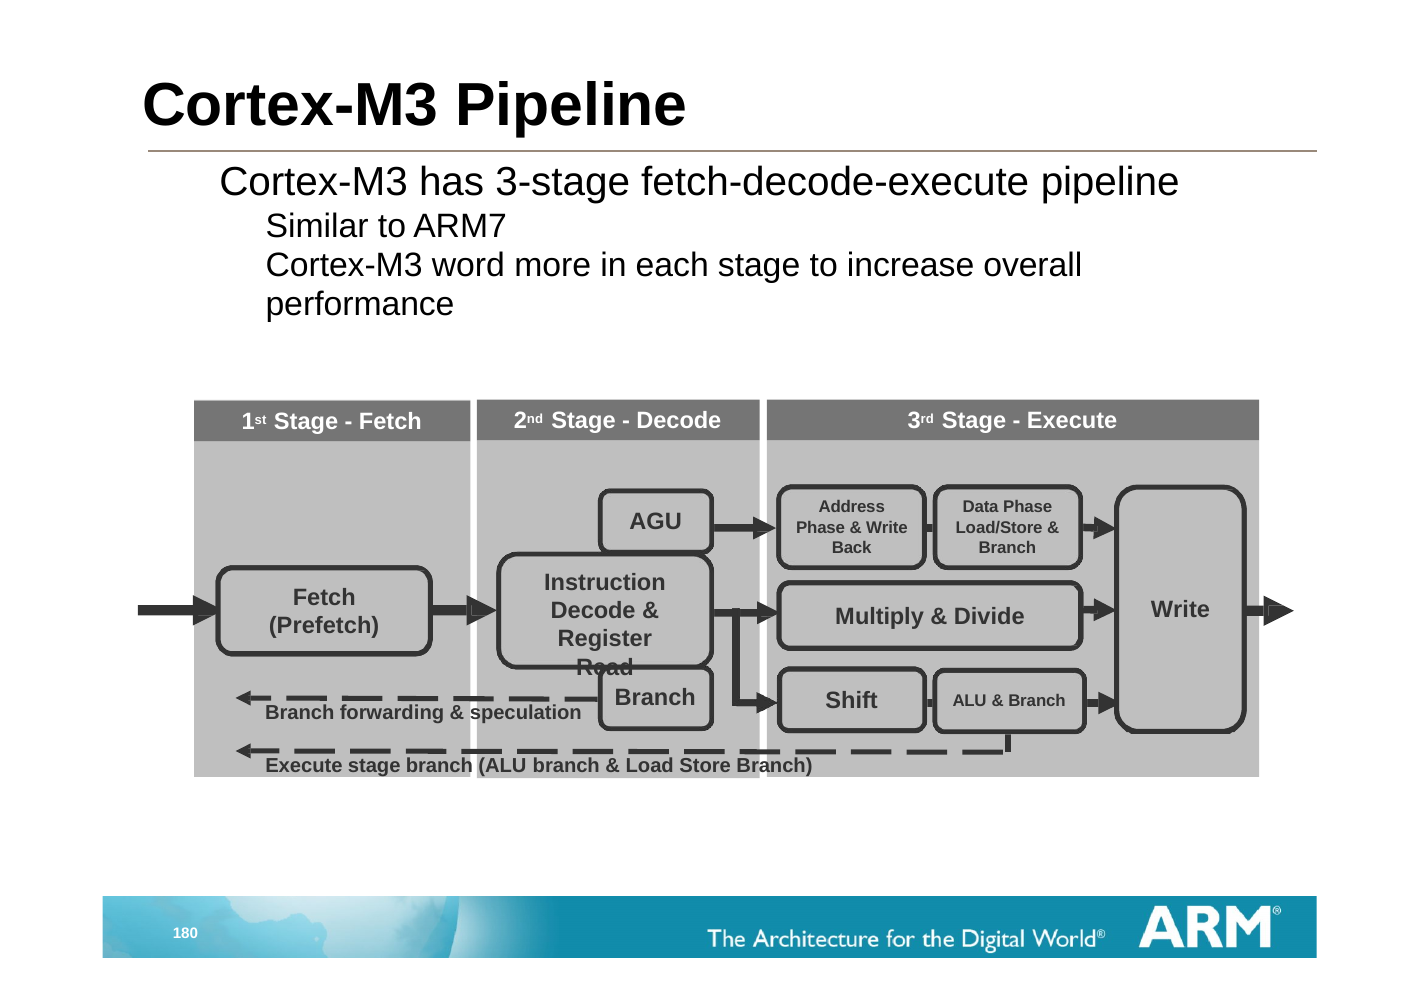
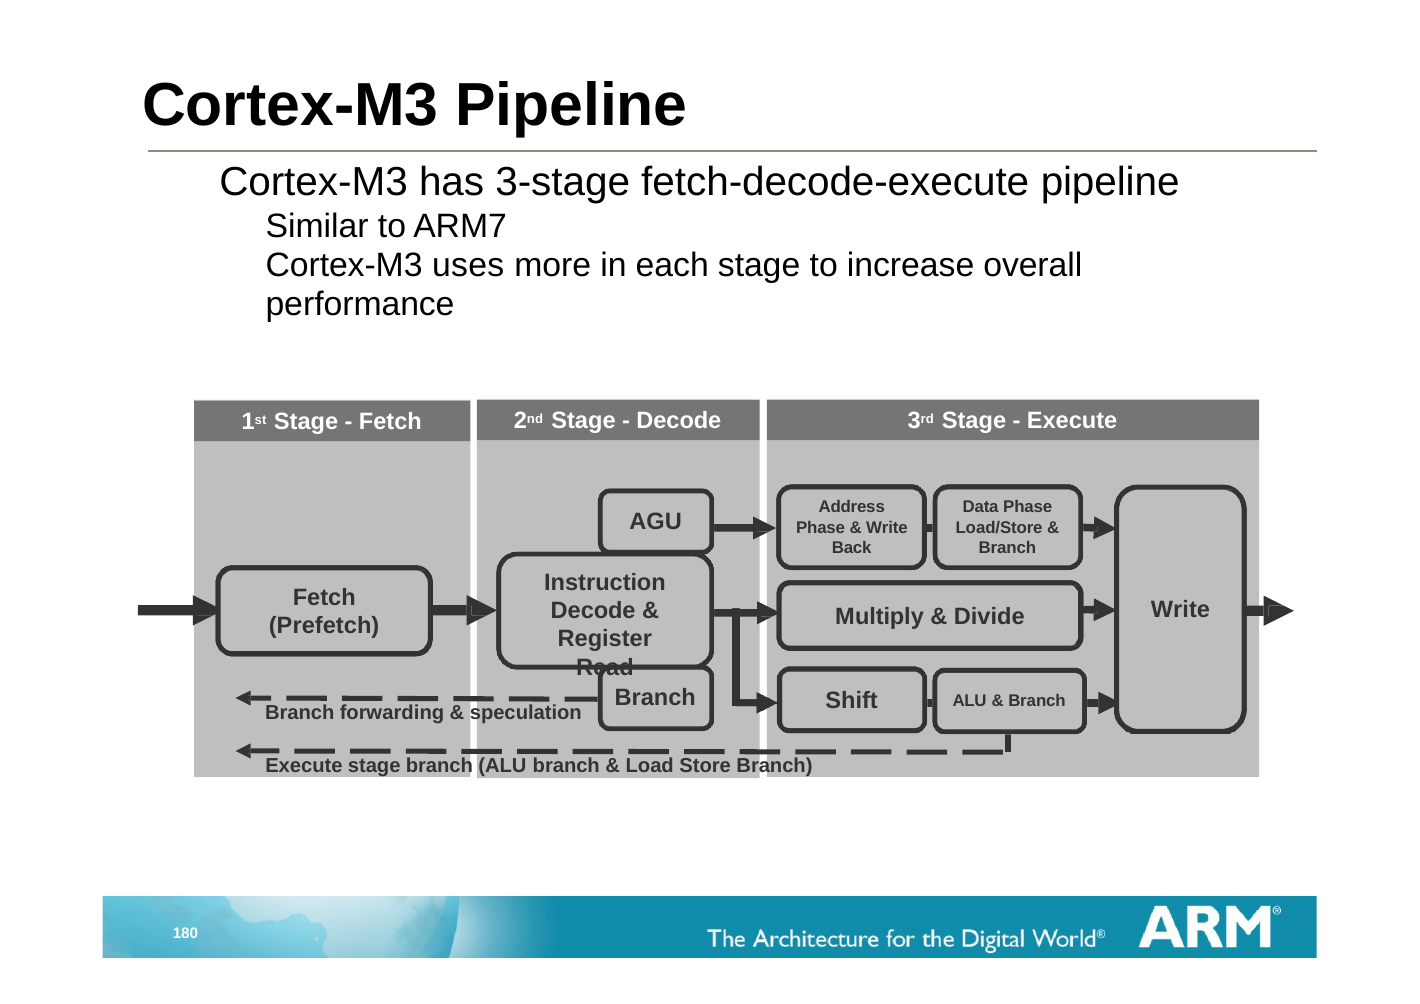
word: word -> uses (468, 266)
